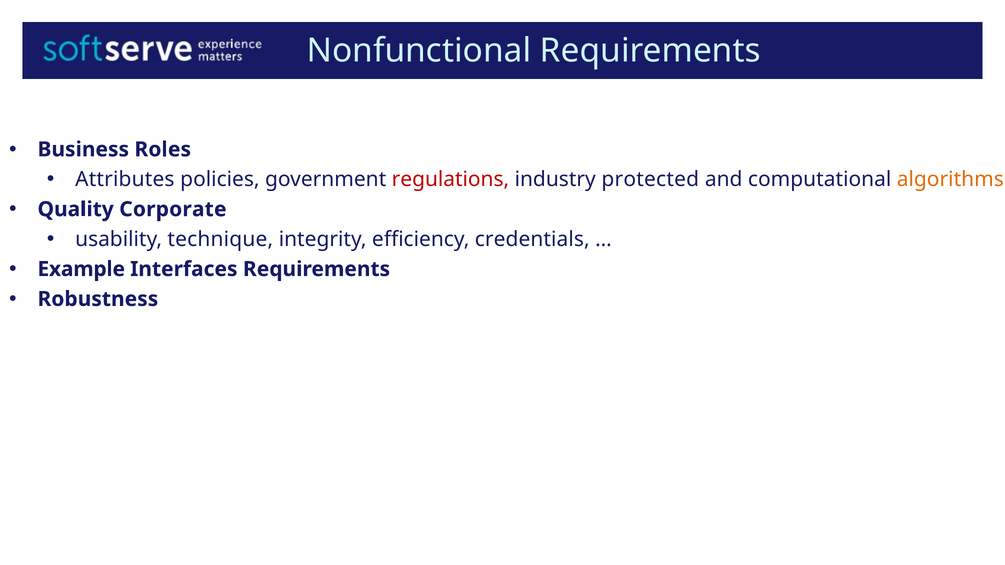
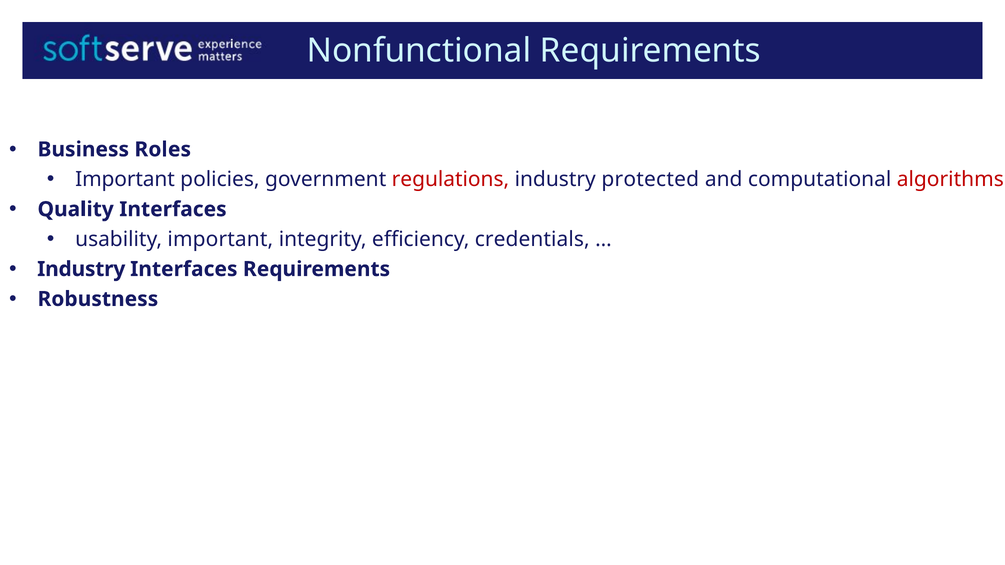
Attributes: Attributes -> Important (125, 179)
algorithms colour: orange -> red (950, 179)
Quality Corporate: Corporate -> Interfaces (173, 209)
usability technique: technique -> important (220, 239)
Example: Example -> Industry (81, 269)
